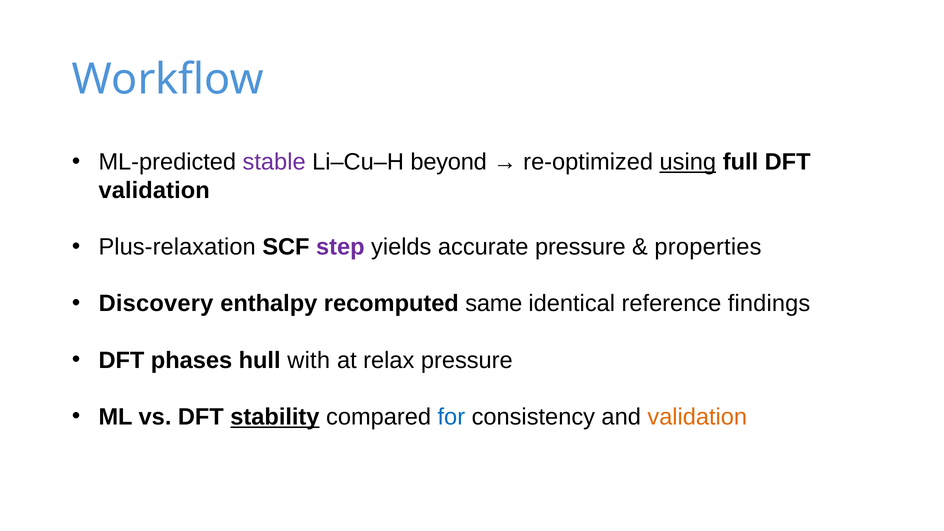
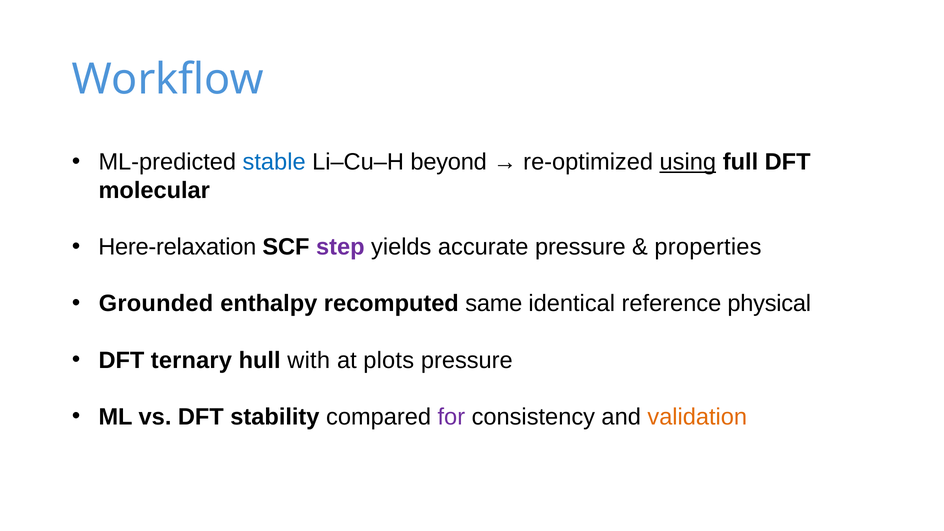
stable colour: purple -> blue (274, 162)
validation: validation -> molecular (154, 190)
Plus-relaxation: Plus-relaxation -> Here-relaxation (177, 247)
Discovery: Discovery -> Grounded (156, 304)
findings: findings -> physical (769, 304)
phases: phases -> ternary (191, 360)
relax: relax -> plots (389, 360)
stability underline: present -> none (275, 417)
for colour: blue -> purple (451, 417)
